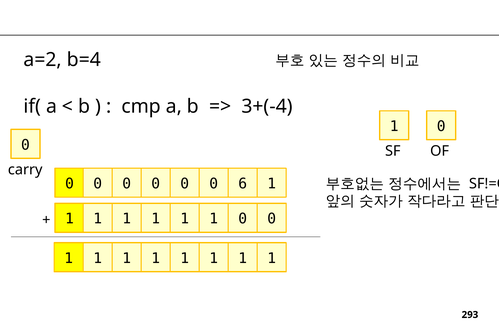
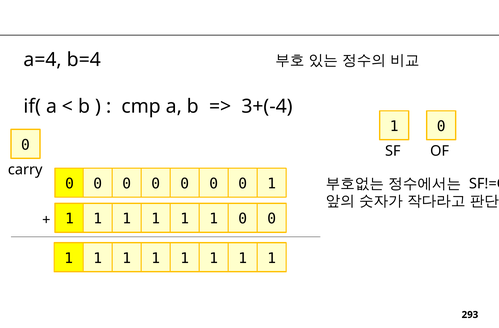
a=2: a=2 -> a=4 (43, 60)
6: 6 -> 0 (243, 184)
